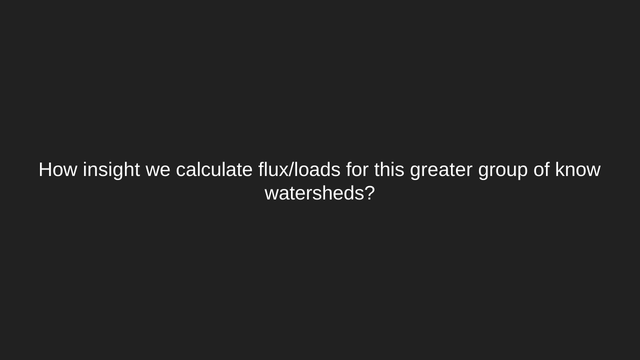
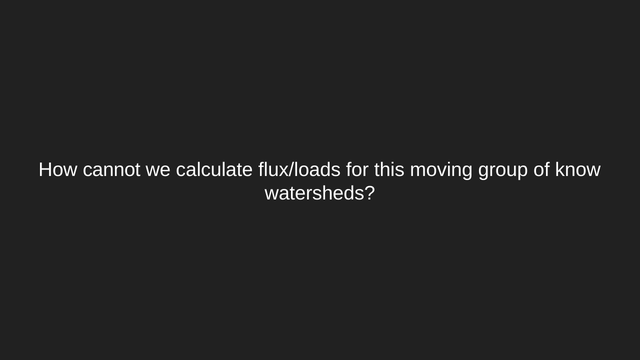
insight: insight -> cannot (112, 170)
greater: greater -> moving (441, 170)
